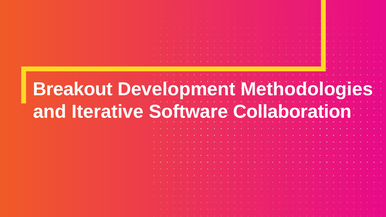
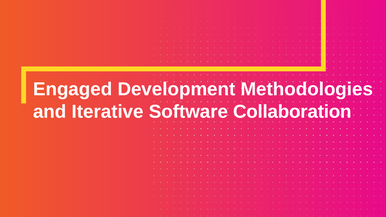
Breakout: Breakout -> Engaged (73, 89)
